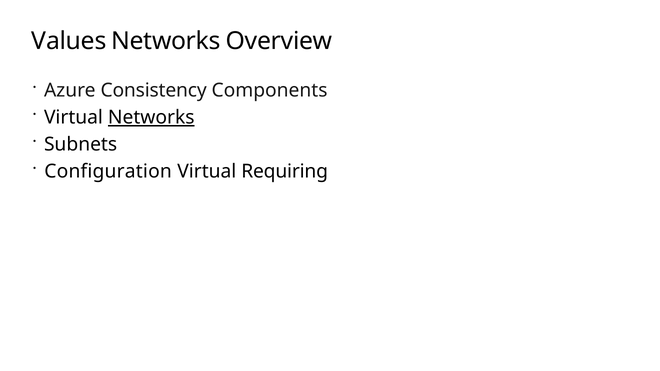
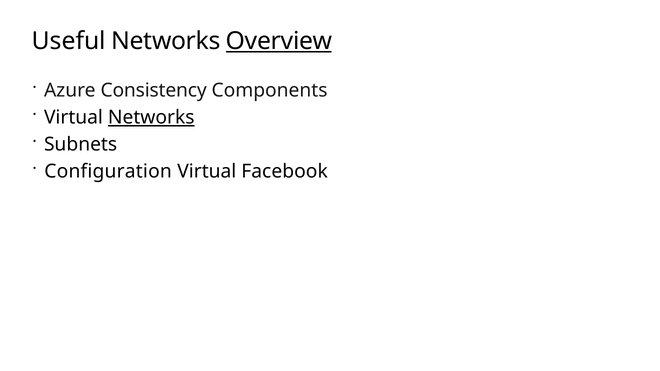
Values: Values -> Useful (69, 41)
Overview underline: none -> present (279, 41)
Requiring: Requiring -> Facebook (285, 172)
